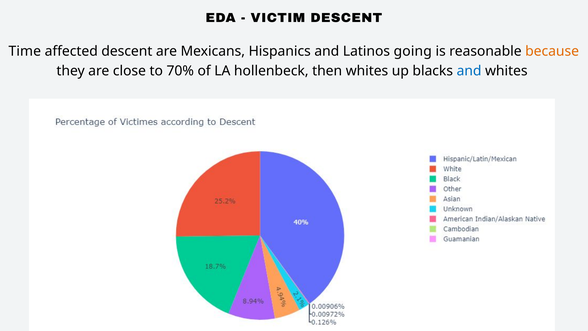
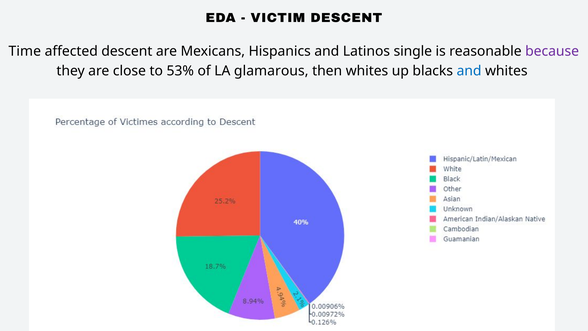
going: going -> single (413, 51)
because colour: orange -> purple (552, 51)
70%: 70% -> 53% (180, 71)
hollenbeck: hollenbeck -> glamarous (271, 71)
